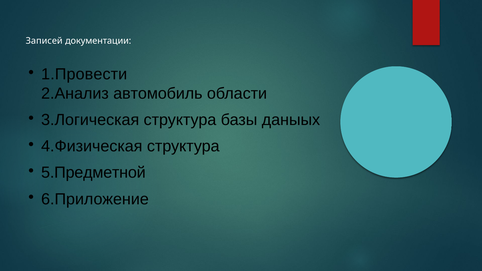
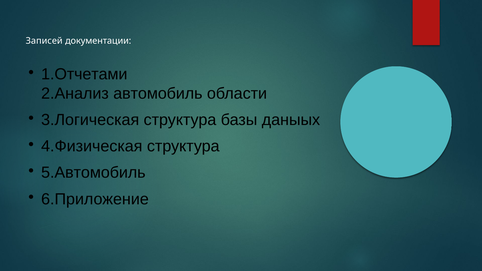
1.Провести: 1.Провести -> 1.Отчетами (84, 74)
5.Предметной: 5.Предметной -> 5.Автомобиль (93, 173)
